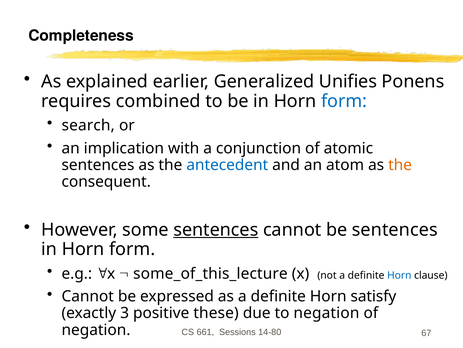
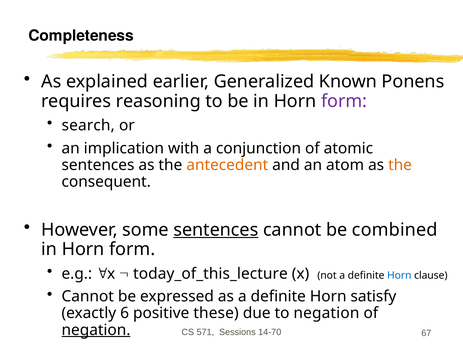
Unifies: Unifies -> Known (348, 81)
combined: combined -> reasoning (158, 101)
form colour: blue -> purple (344, 101)
antecedent colour: blue -> orange (227, 165)
be sentences: sentences -> combined (395, 229)
some_of_this_lecture: some_of_this_lecture -> today_of_this_lecture (210, 273)
3: 3 -> 6 (125, 313)
negation underline: none -> present (96, 329)
661: 661 -> 571 (205, 331)
14-80: 14-80 -> 14-70 (270, 331)
